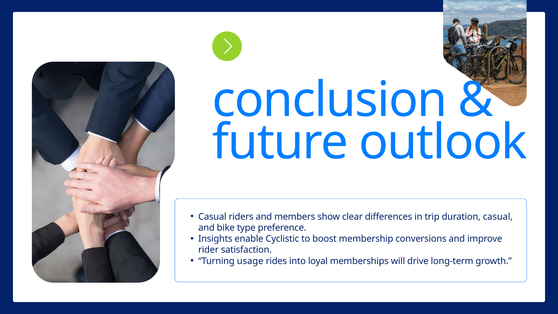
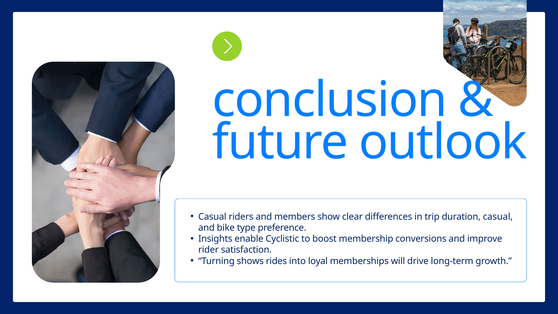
usage: usage -> shows (250, 261)
